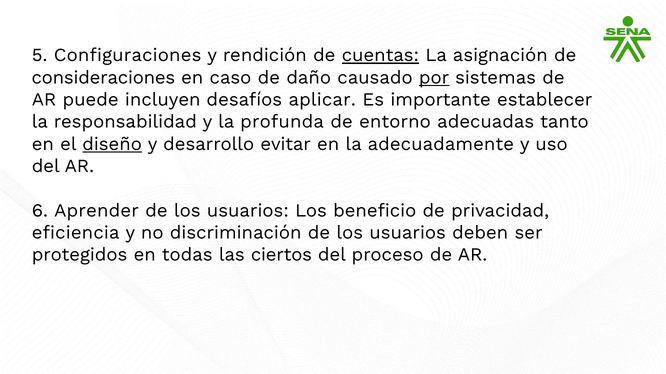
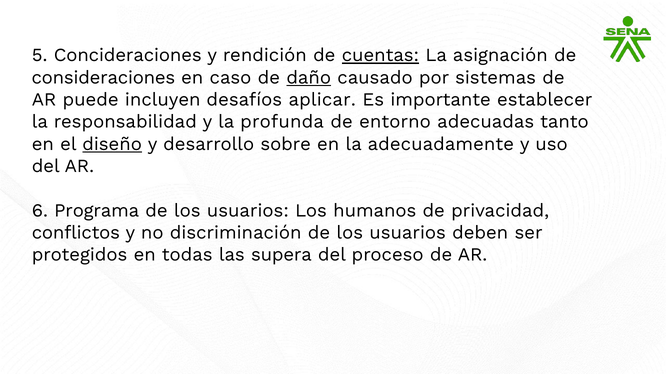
Configuraciones: Configuraciones -> Concideraciones (128, 55)
daño underline: none -> present (309, 78)
por underline: present -> none (434, 78)
evitar: evitar -> sobre (286, 144)
Aprender: Aprender -> Programa (97, 211)
beneficio: beneficio -> humanos (375, 211)
eficiencia: eficiencia -> conflictos (76, 233)
ciertos: ciertos -> supera (281, 255)
